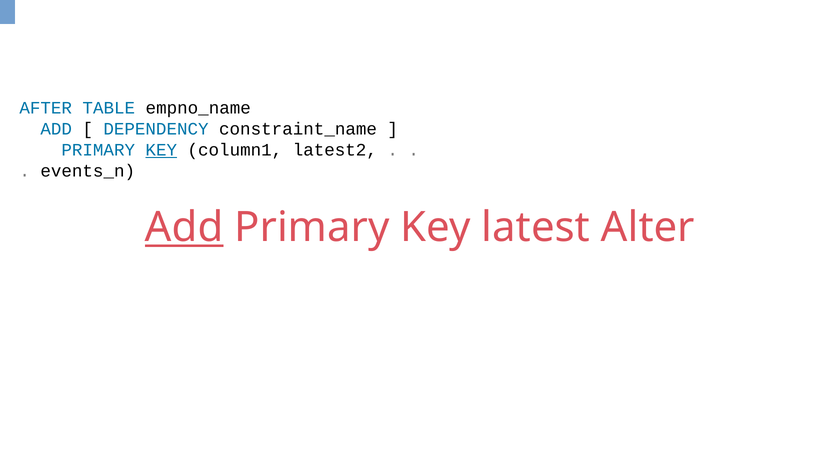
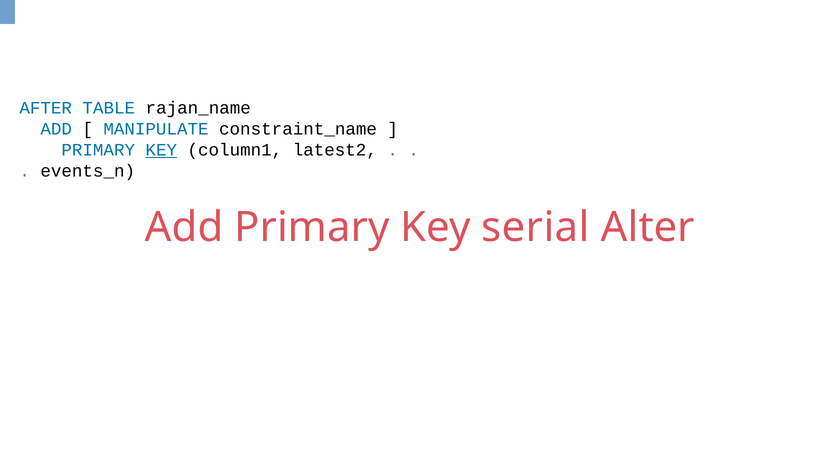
empno_name: empno_name -> rajan_name (198, 108)
DEPENDENCY: DEPENDENCY -> MANIPULATE (156, 129)
Add underline: present -> none (184, 228)
latest: latest -> serial (536, 228)
